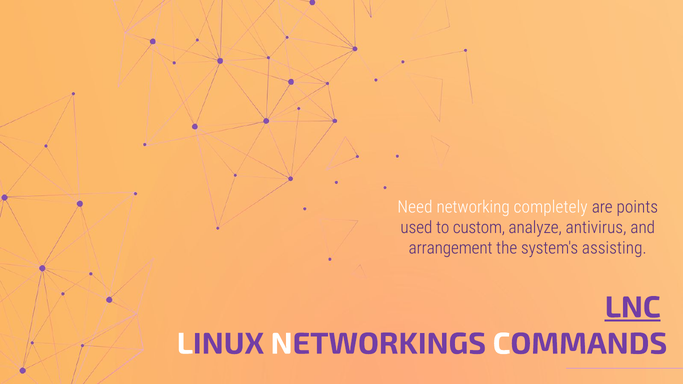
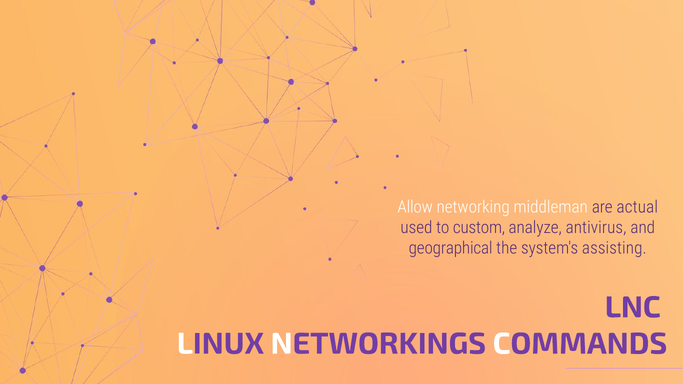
Need: Need -> Allow (415, 207)
completely: completely -> middleman (551, 207)
points: points -> actual (637, 207)
arrangement: arrangement -> geographical (451, 248)
LNC underline: present -> none (633, 307)
